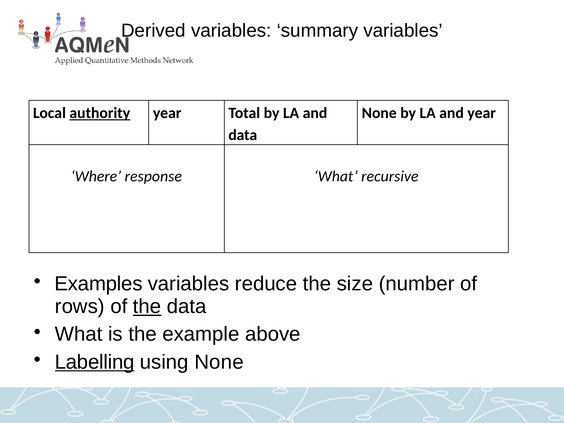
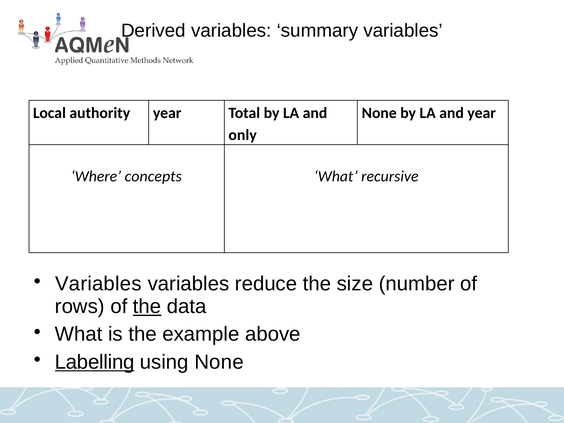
authority underline: present -> none (100, 113)
data: data -> only (243, 135)
response: response -> concepts (153, 176)
Examples: Examples -> Variables (98, 284)
